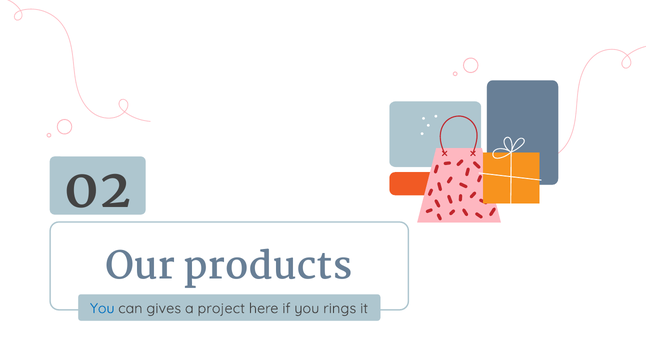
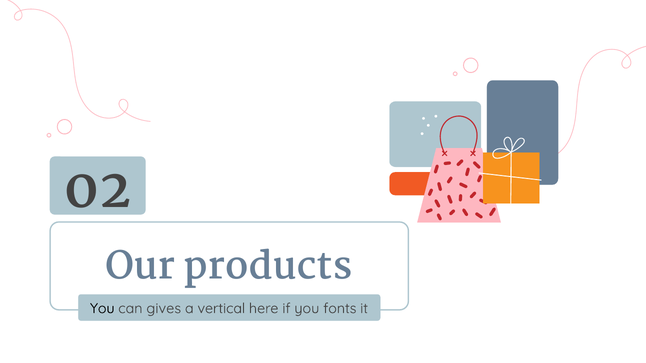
You colour: blue -> black (102, 309)
project: project -> vertical (221, 309)
rings: rings -> fonts (340, 309)
